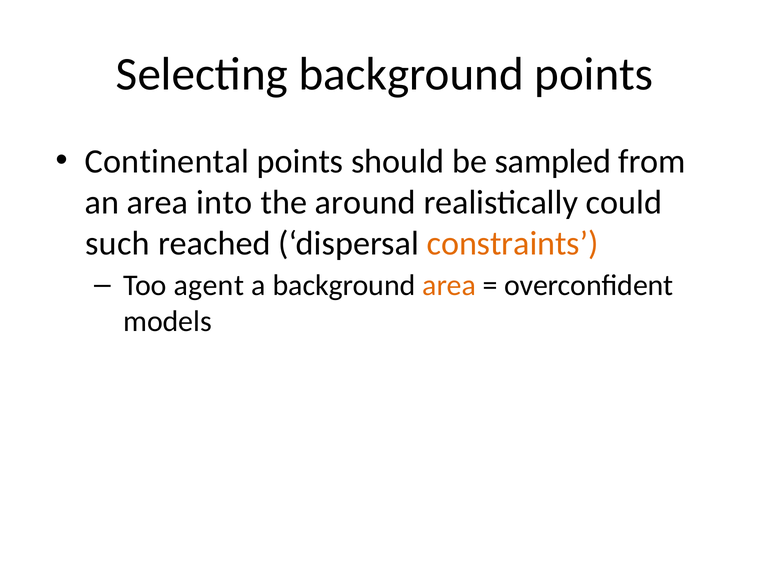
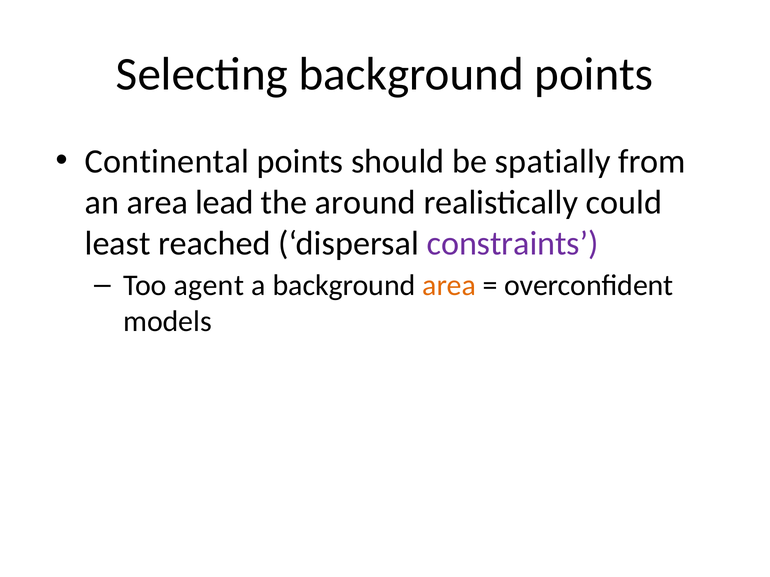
sampled: sampled -> spatially (553, 162)
into: into -> lead (225, 203)
such: such -> least (118, 244)
constraints colour: orange -> purple (513, 244)
